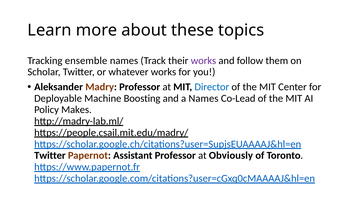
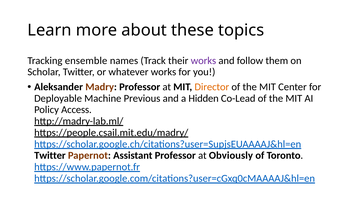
Director colour: blue -> orange (212, 87)
Boosting: Boosting -> Previous (142, 99)
a Names: Names -> Hidden (204, 99)
Makes: Makes -> Access (76, 110)
